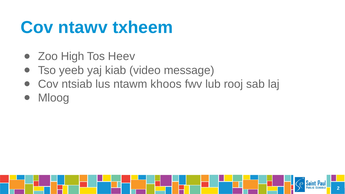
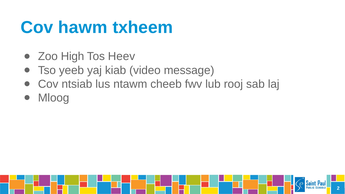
ntawv: ntawv -> hawm (83, 28)
khoos: khoos -> cheeb (166, 84)
